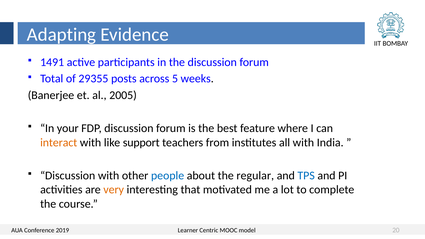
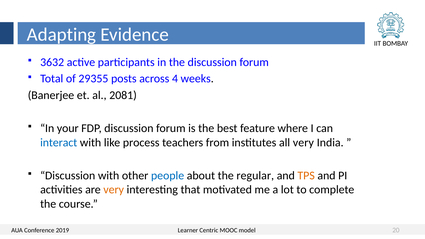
1491: 1491 -> 3632 (52, 62)
5: 5 -> 4 (175, 79)
2005: 2005 -> 2081 (123, 95)
interact colour: orange -> blue (59, 143)
support: support -> process (141, 143)
all with: with -> very (303, 143)
TPS colour: blue -> orange (306, 176)
